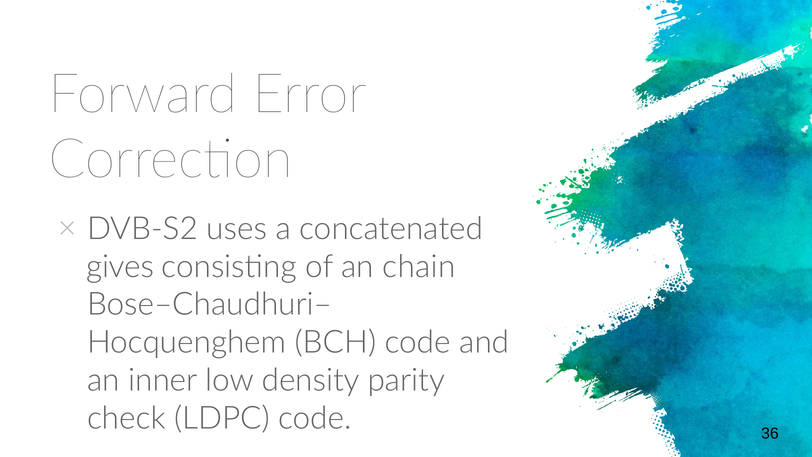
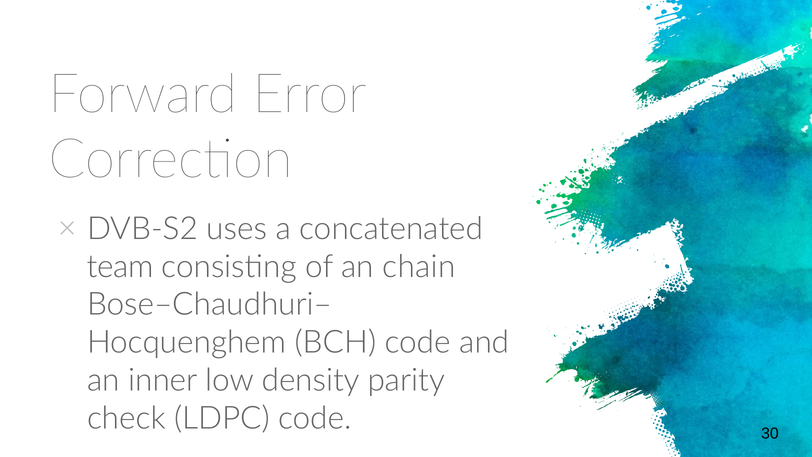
gives: gives -> team (120, 266)
36: 36 -> 30 (770, 434)
